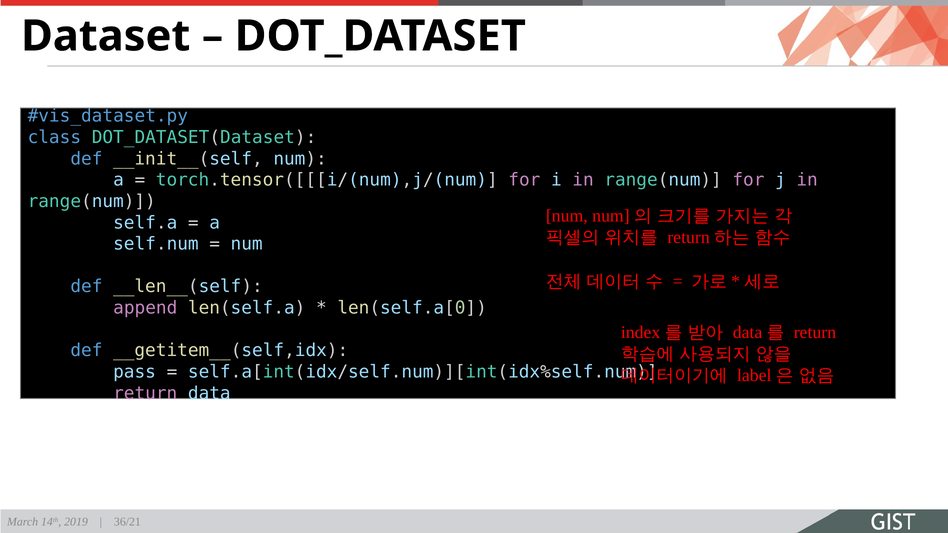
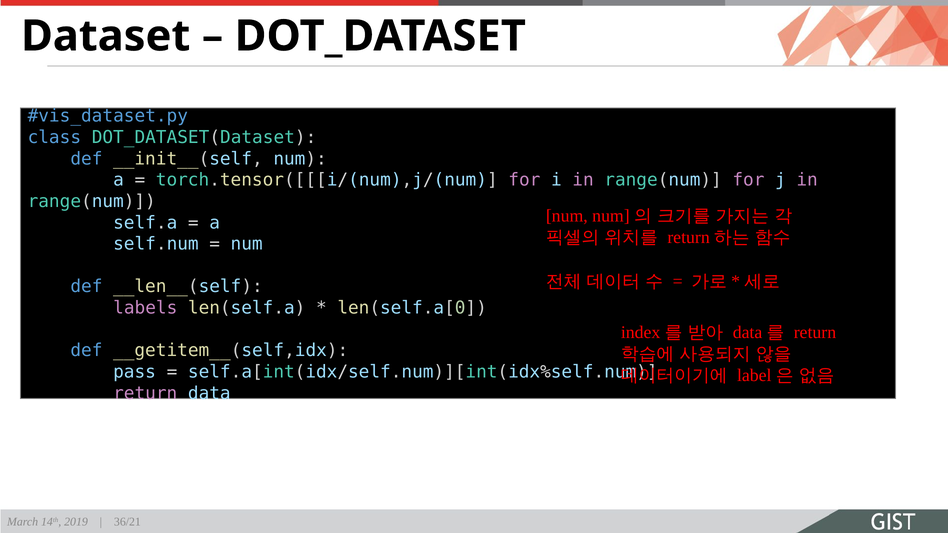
append: append -> labels (145, 308)
